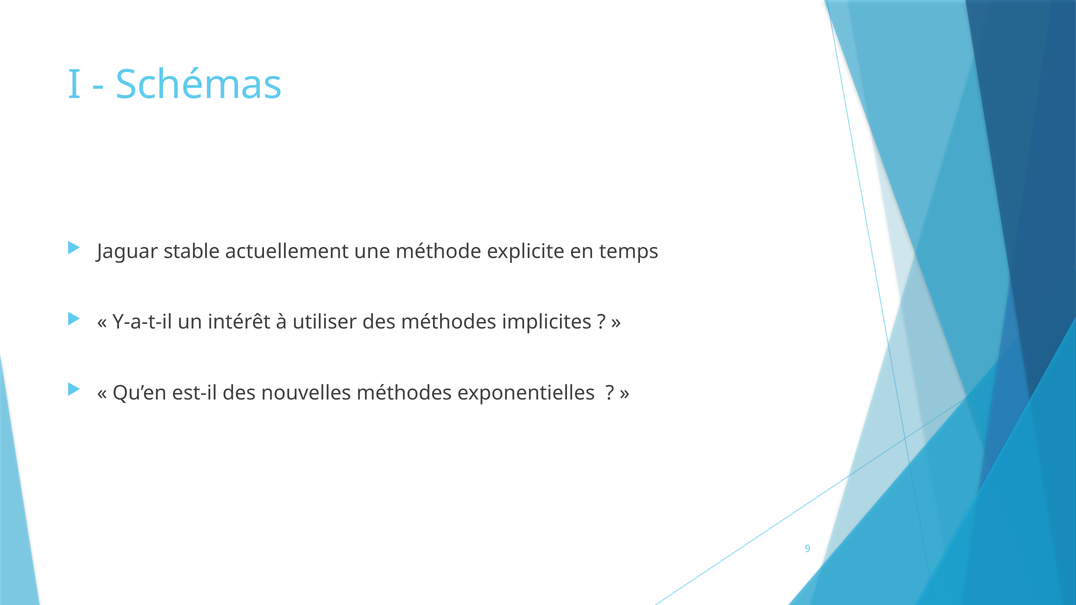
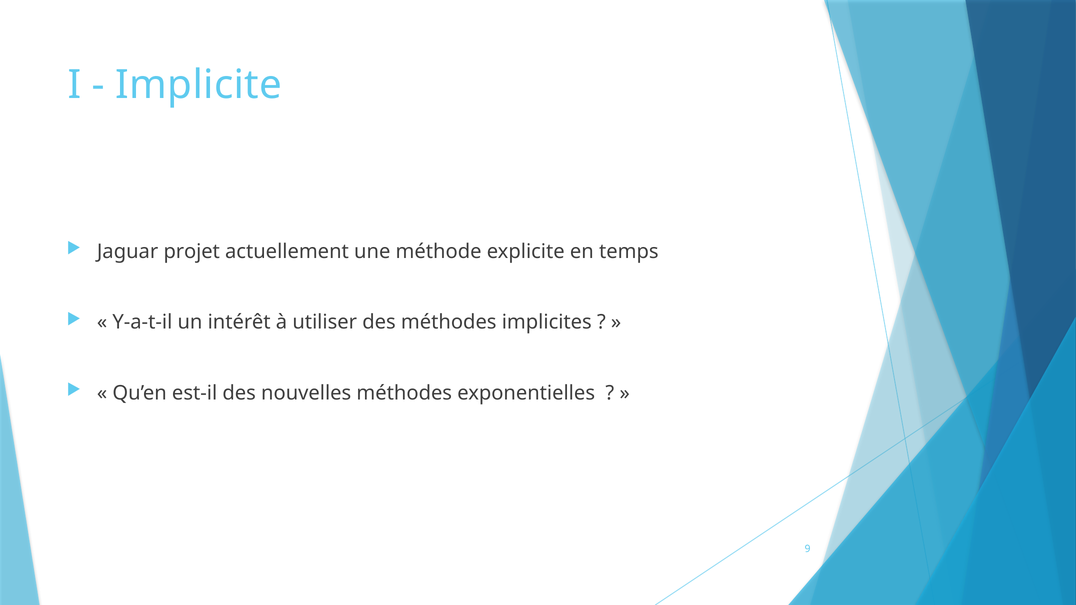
Schémas: Schémas -> Implicite (199, 85)
stable: stable -> projet (192, 252)
